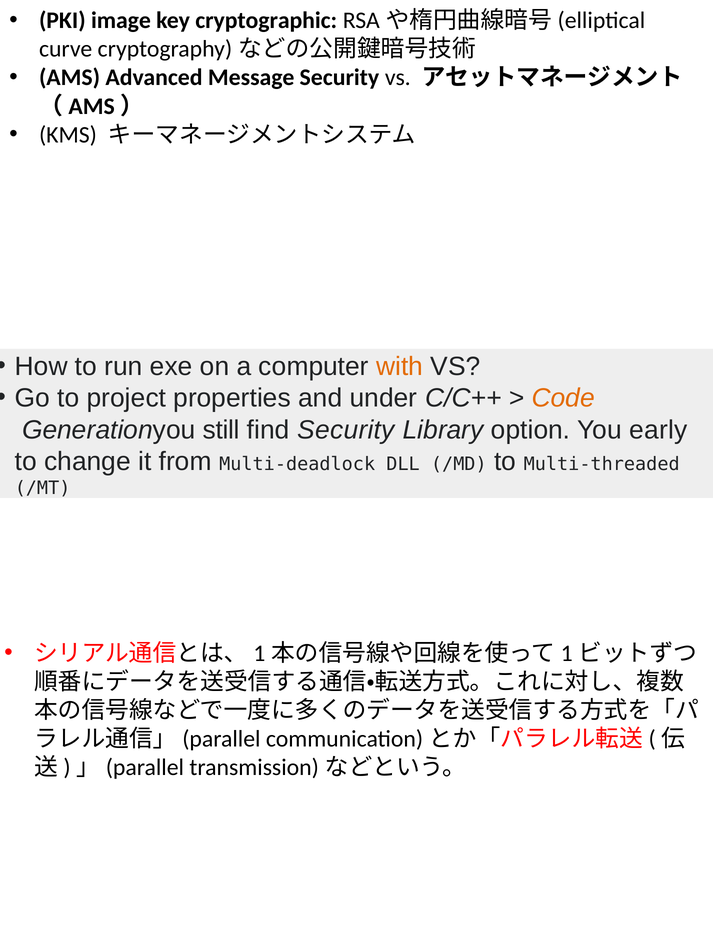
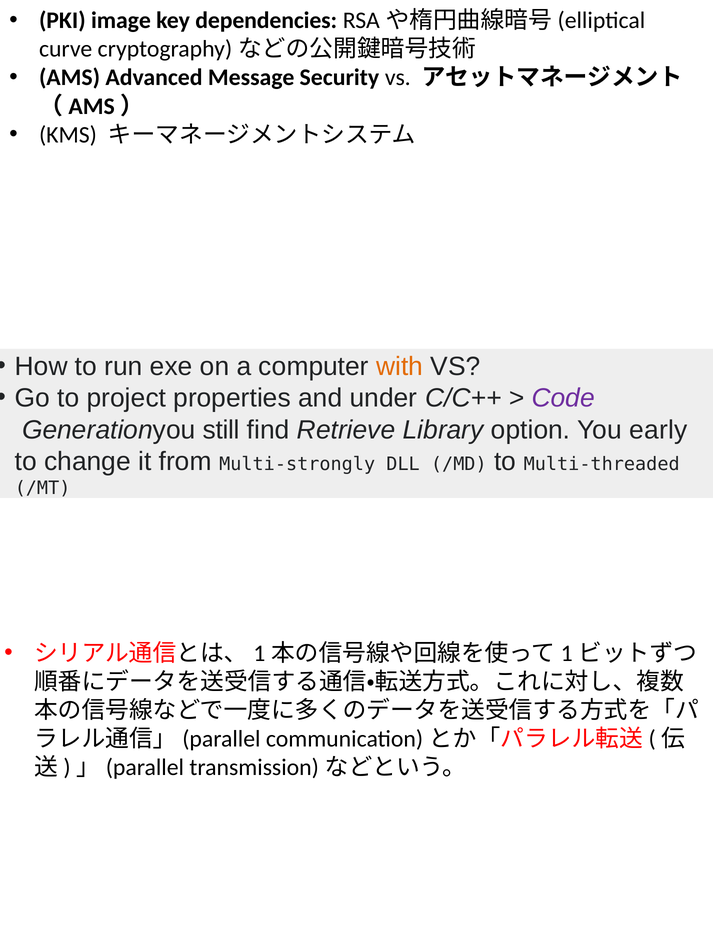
cryptographic: cryptographic -> dependencies (266, 21)
Code colour: orange -> purple (563, 398)
find Security: Security -> Retrieve (346, 430)
Multi-deadlock: Multi-deadlock -> Multi-strongly (297, 464)
